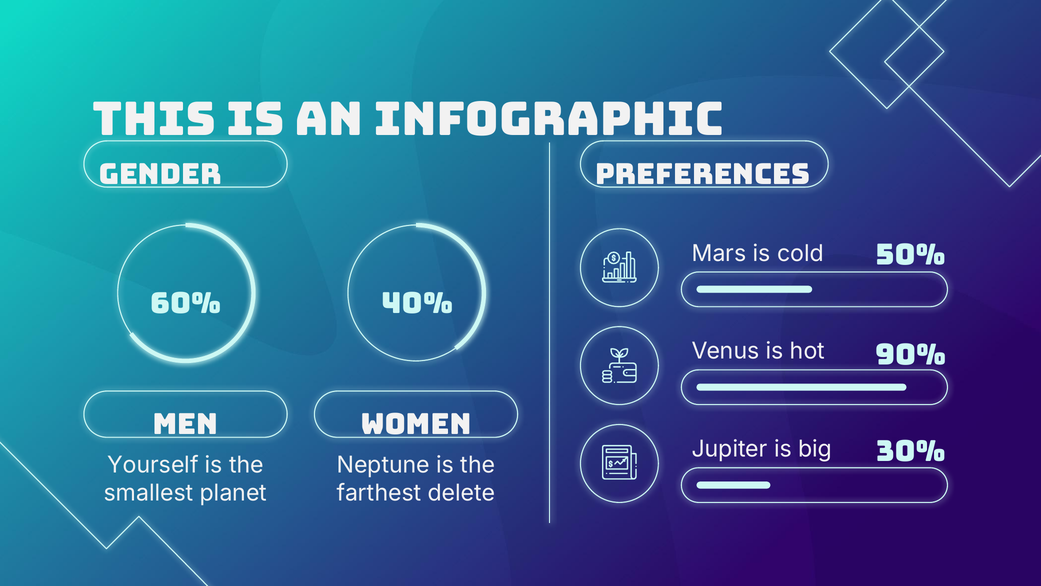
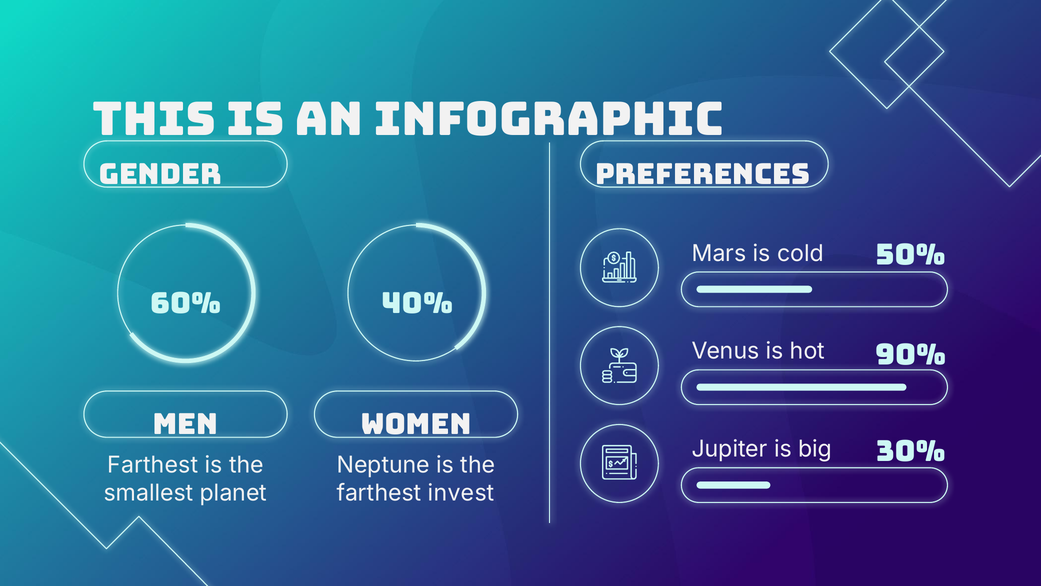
Yourself: Yourself -> Farthest (153, 465)
delete: delete -> invest (461, 493)
